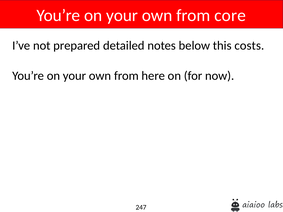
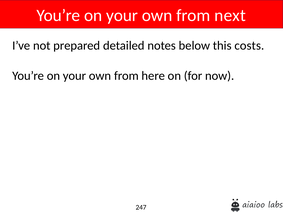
core: core -> next (230, 15)
